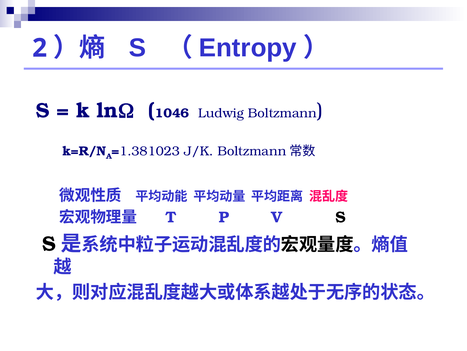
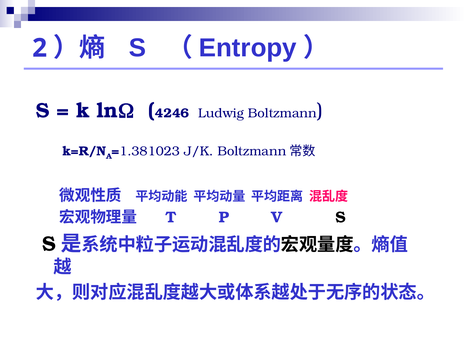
1046: 1046 -> 4246 (172, 113)
